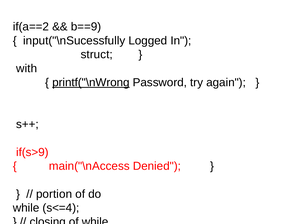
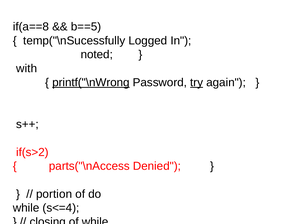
if(a==2: if(a==2 -> if(a==8 (31, 27)
b==9: b==9 -> b==5 (86, 27)
input("\nSucessfully: input("\nSucessfully -> temp("\nSucessfully (74, 41)
struct: struct -> noted (97, 55)
try underline: none -> present (197, 83)
if(s>9: if(s>9 -> if(s>2 (32, 152)
main("\nAccess: main("\nAccess -> parts("\nAccess (89, 166)
